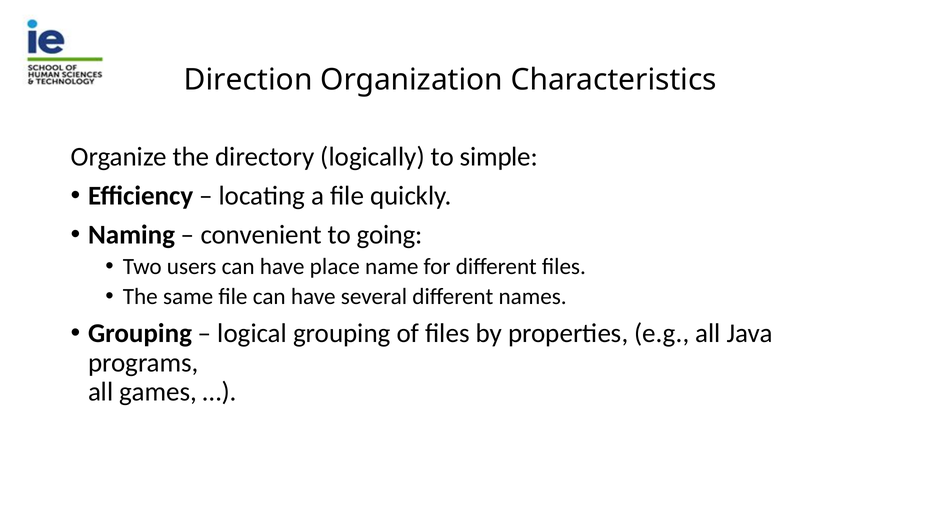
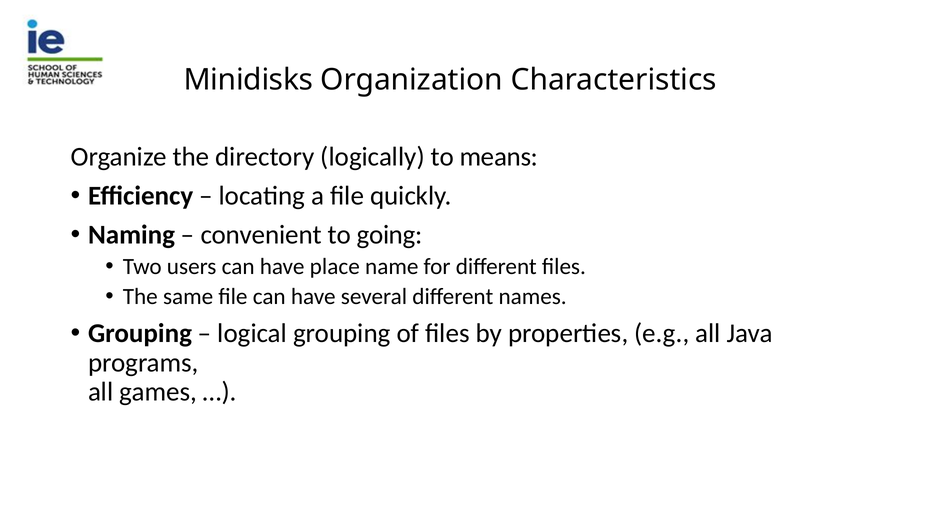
Direction: Direction -> Minidisks (248, 80)
simple: simple -> means (499, 157)
